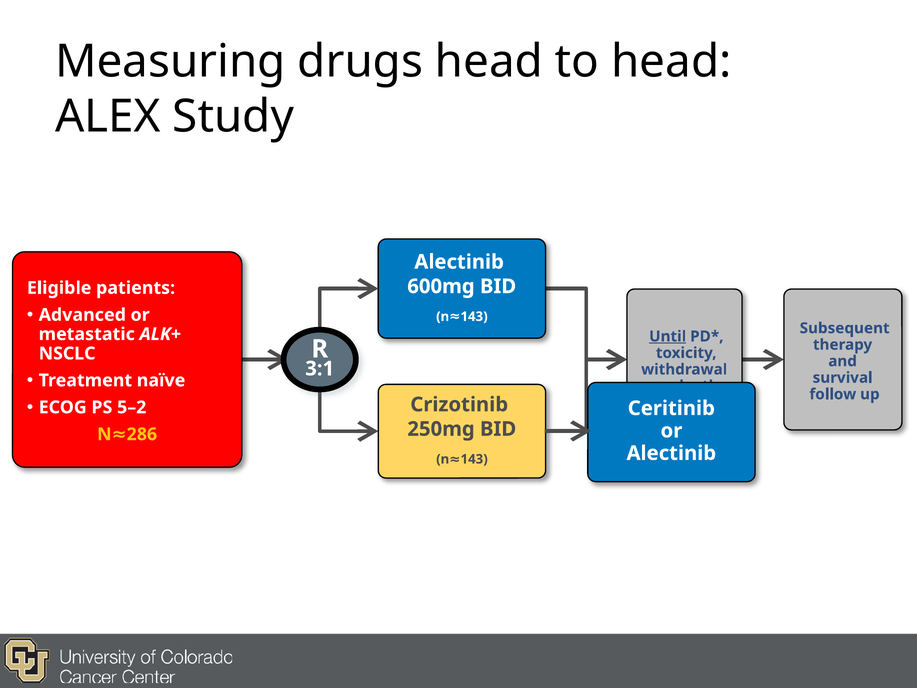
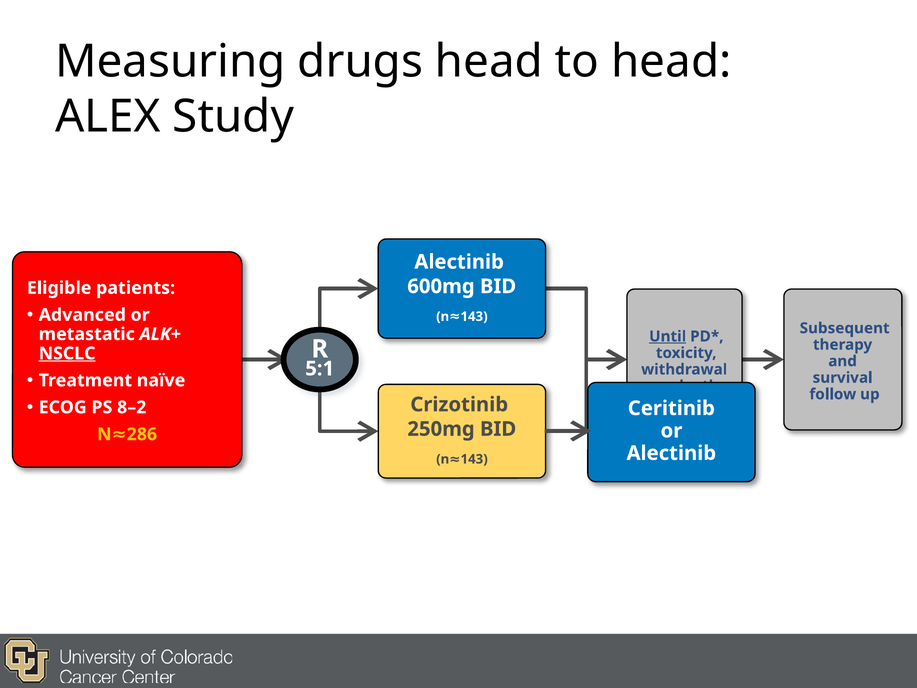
NSCLC underline: none -> present (67, 353)
3:1: 3:1 -> 5:1 (320, 369)
5–2: 5–2 -> 8–2 (132, 407)
